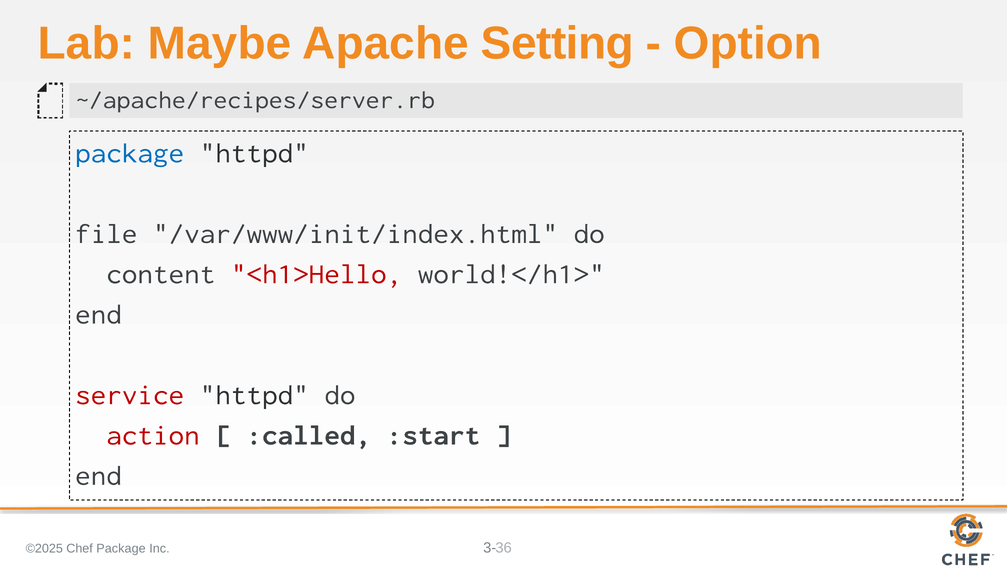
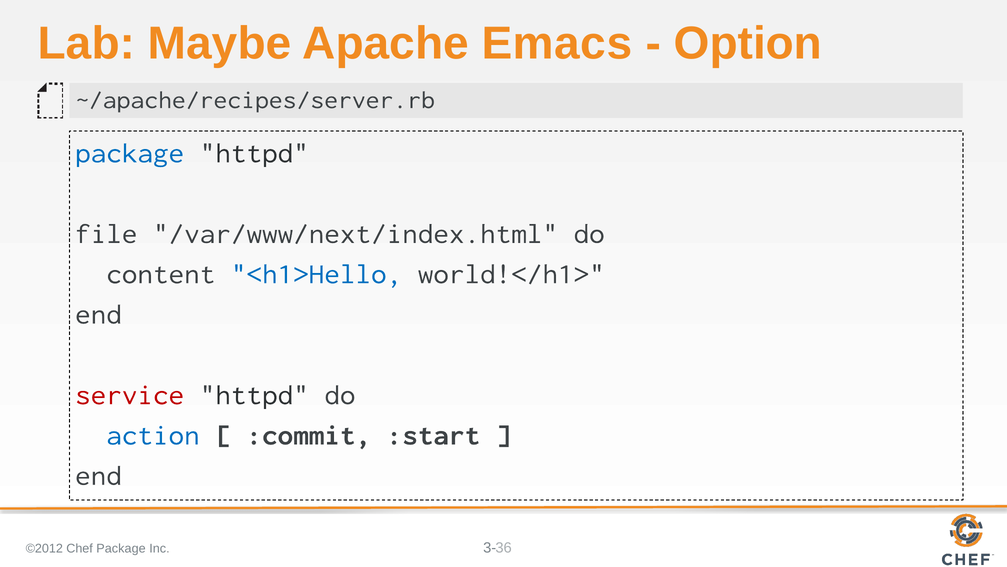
Setting: Setting -> Emacs (557, 44)
/var/www/init/index.html: /var/www/init/index.html -> /var/www/next/index.html (355, 233)
<h1>Hello colour: red -> blue (317, 274)
action colour: red -> blue (153, 435)
:called: :called -> :commit (309, 435)
©2025: ©2025 -> ©2012 (44, 548)
